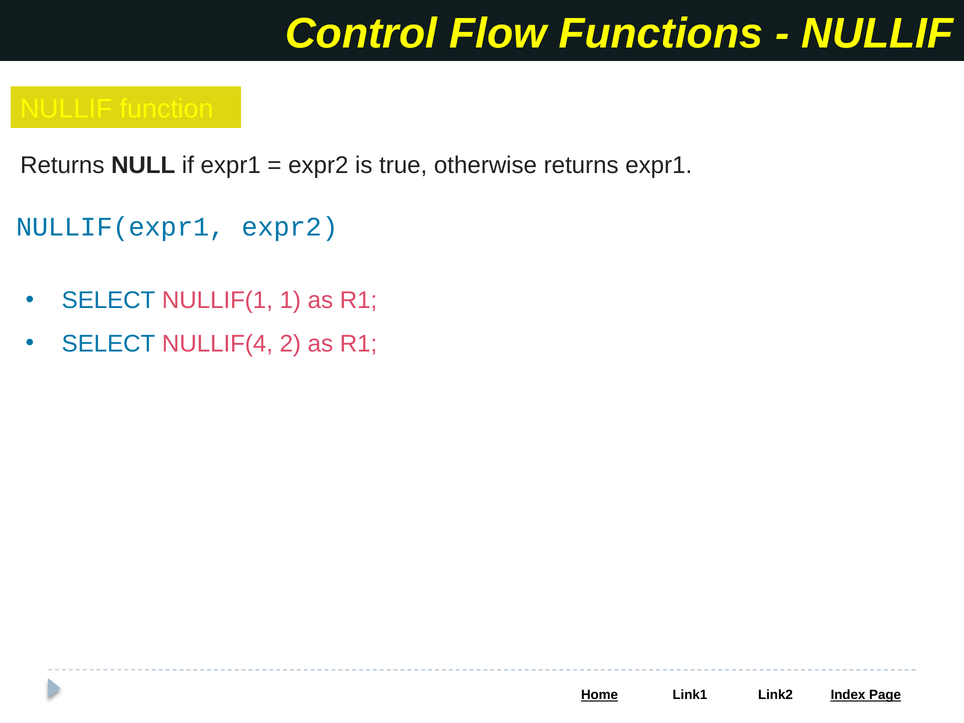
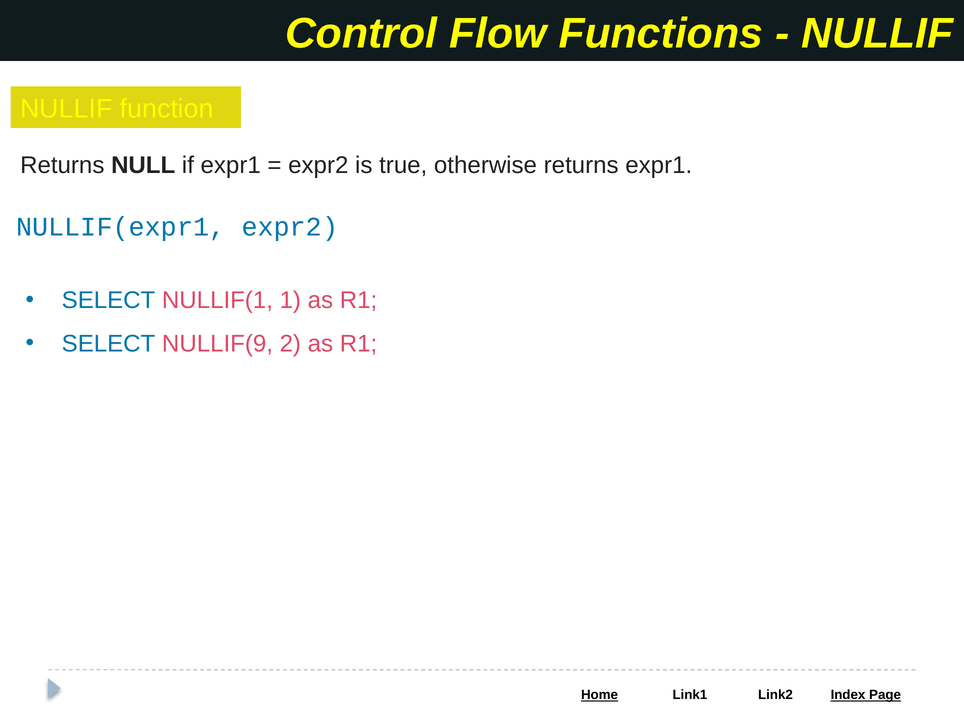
NULLIF(4: NULLIF(4 -> NULLIF(9 (218, 344)
